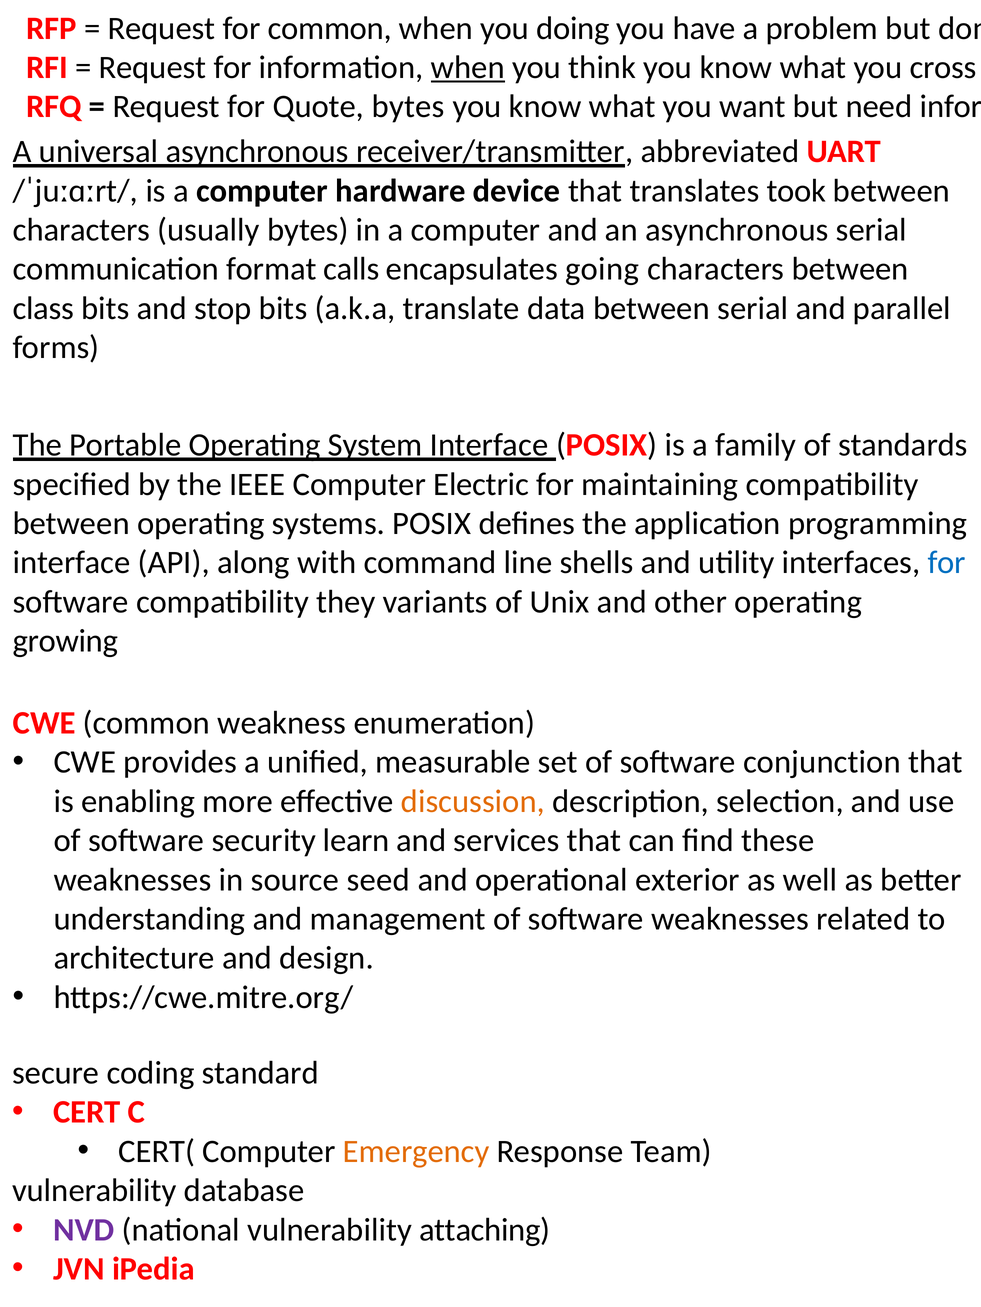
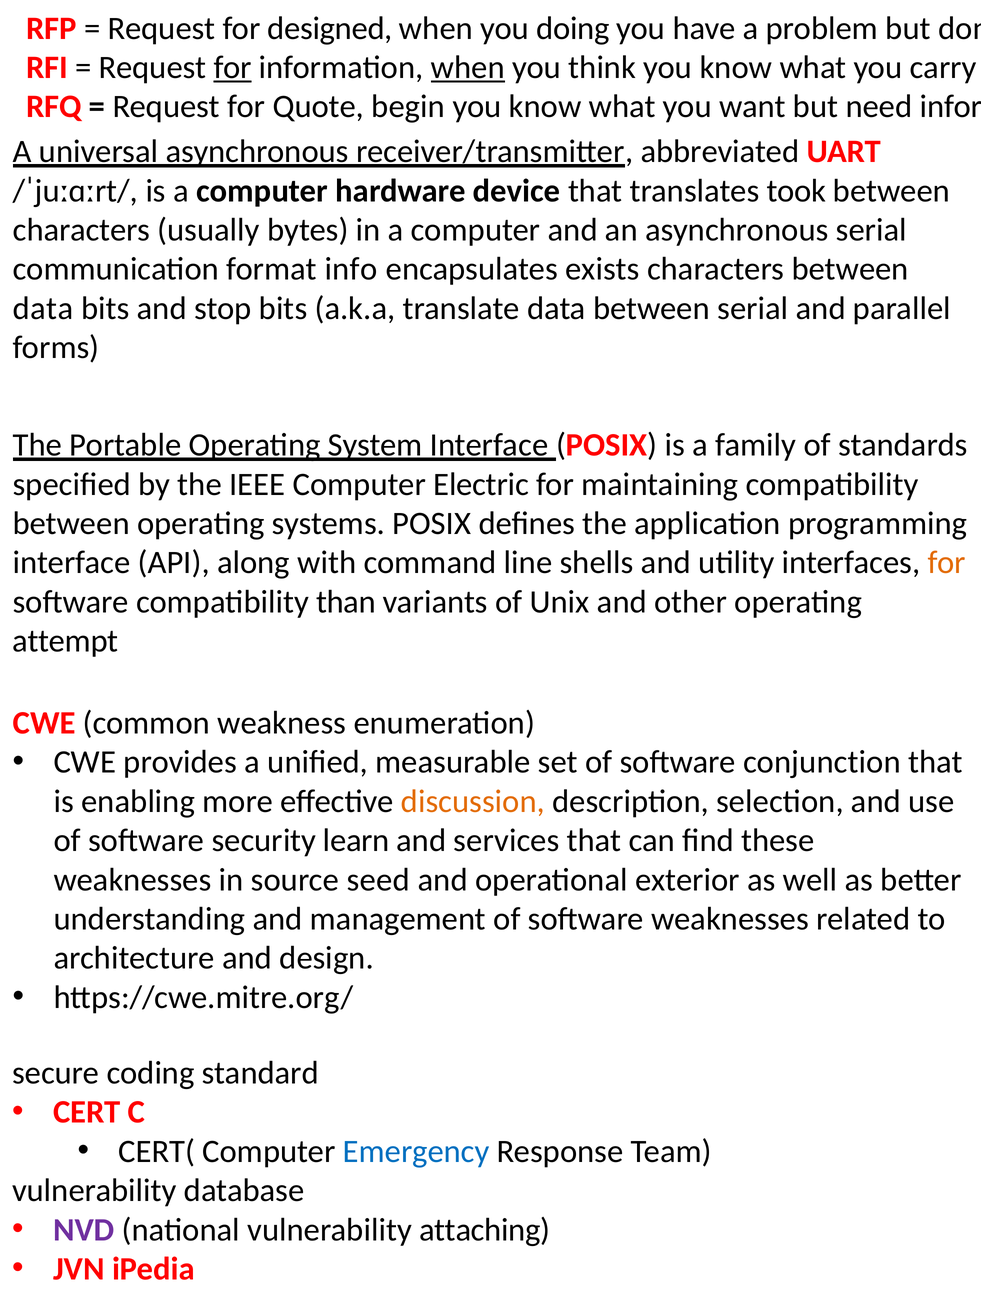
for common: common -> designed (330, 28)
for underline: none -> present (233, 68)
cross: cross -> carry (943, 68)
Quote bytes: bytes -> begin (408, 107)
calls: calls -> info (351, 269)
going: going -> exists (602, 269)
class: class -> data (43, 309)
for colour: blue -> orange (947, 563)
they: they -> than (346, 602)
growing: growing -> attempt (65, 642)
Emergency colour: orange -> blue (416, 1152)
